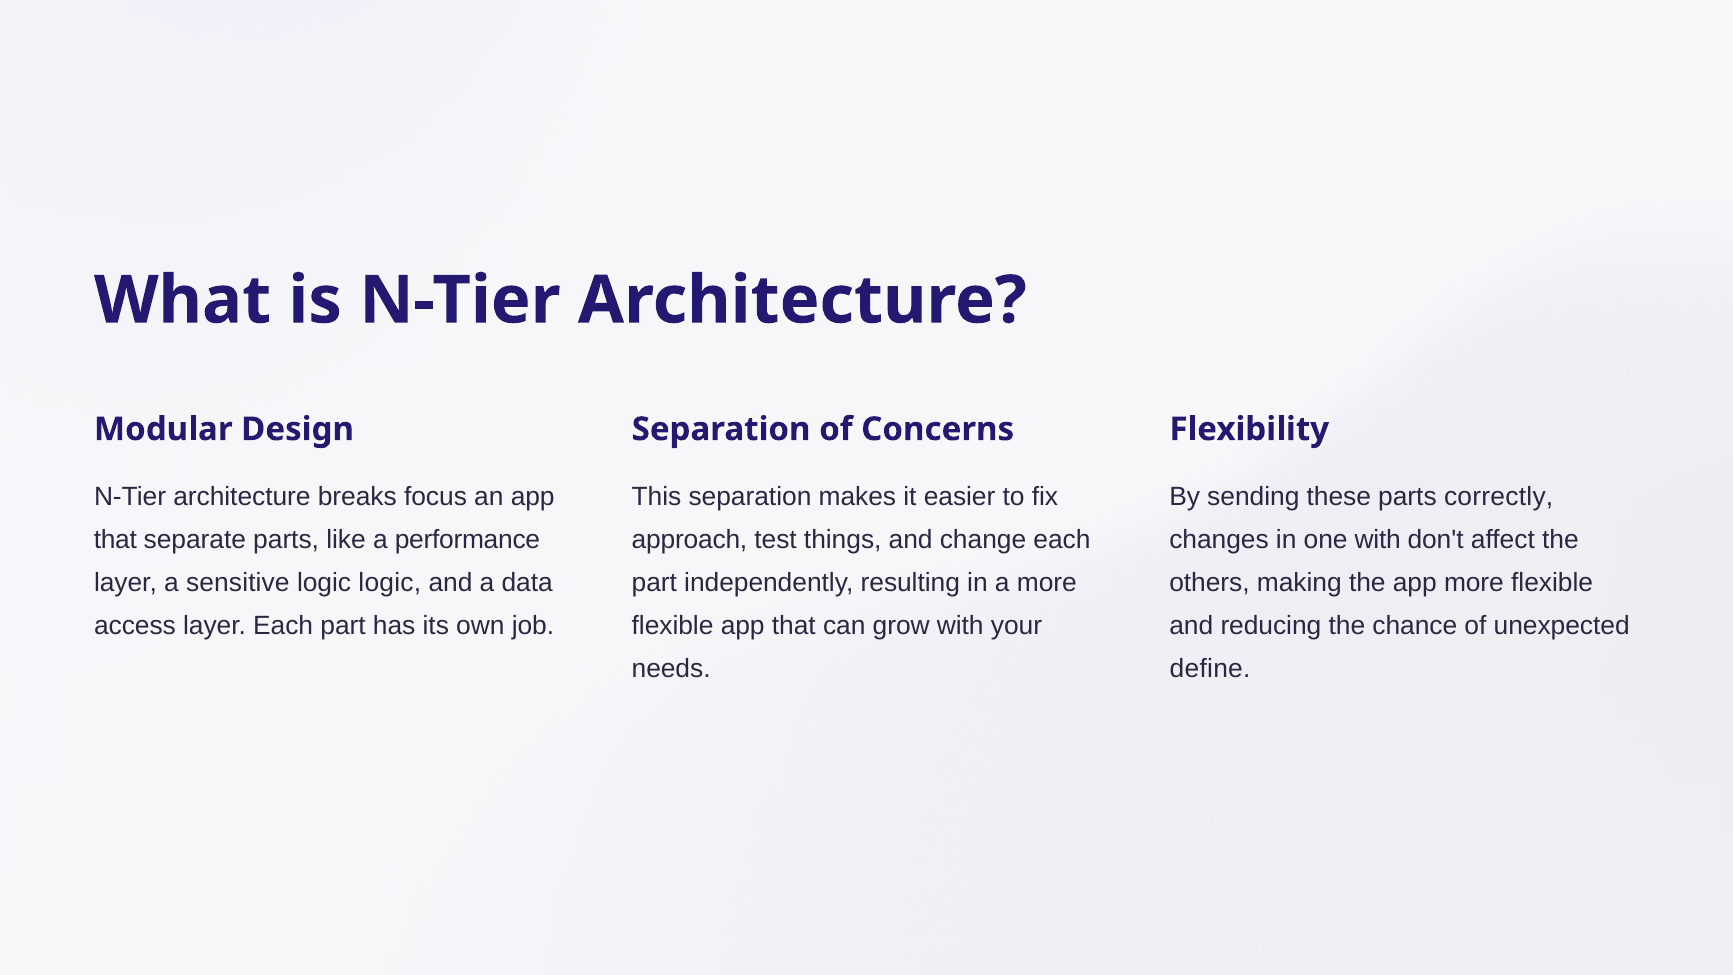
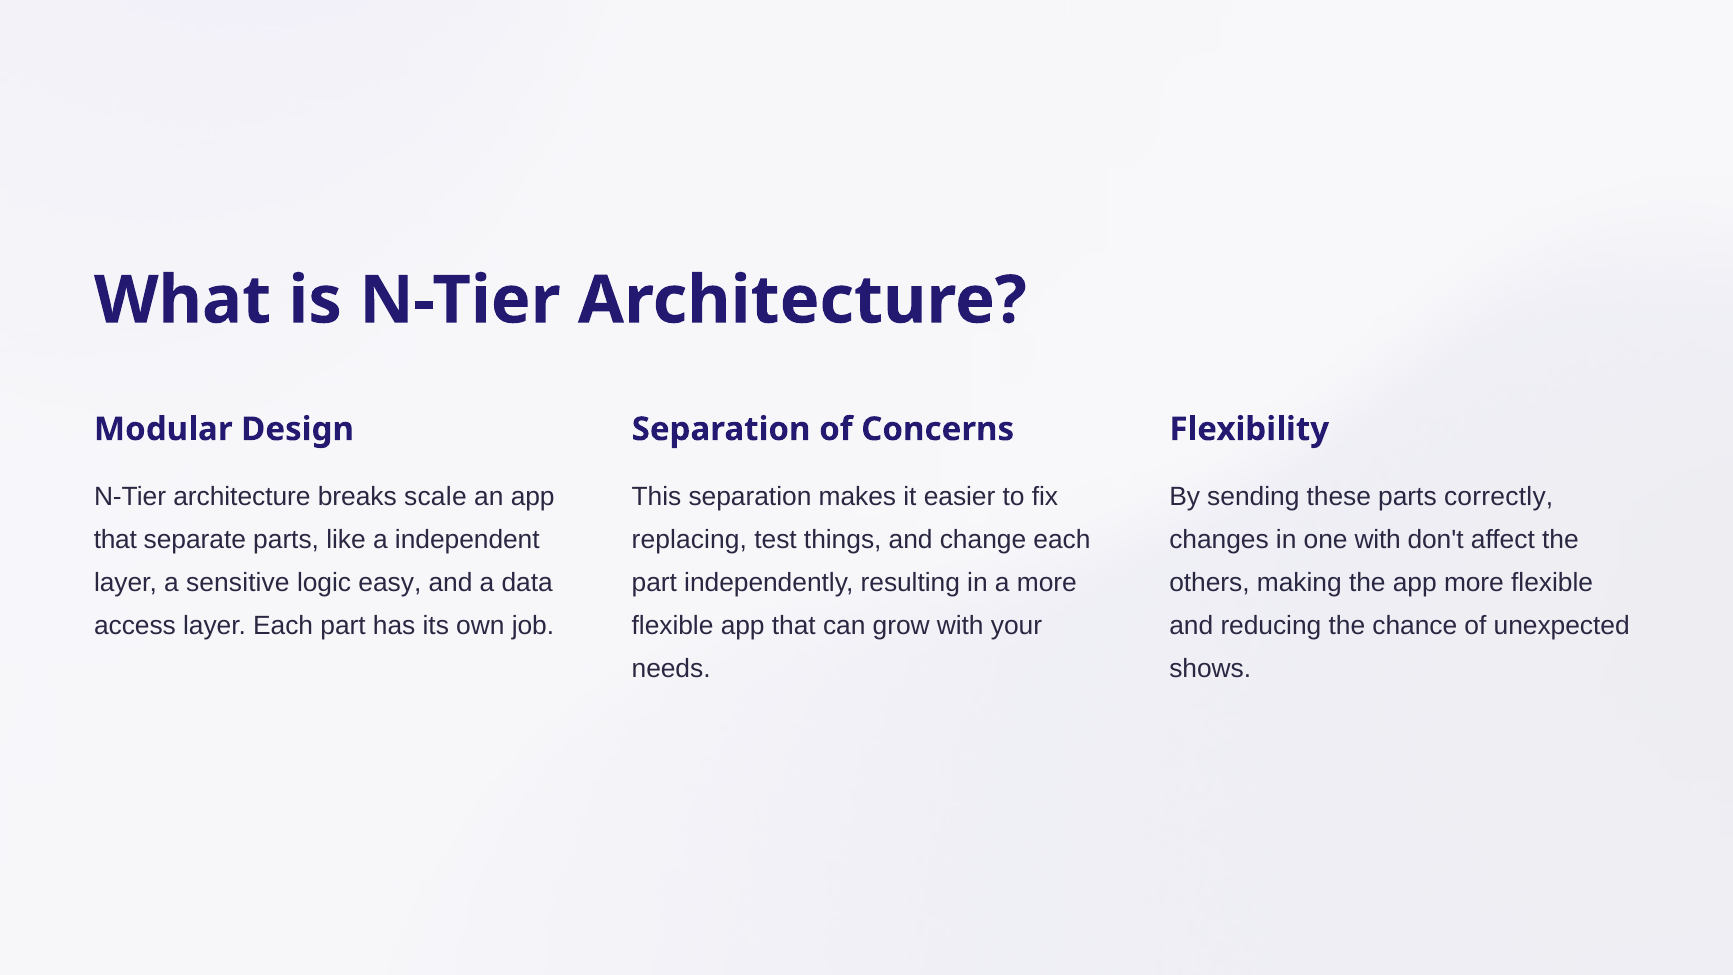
focus: focus -> scale (435, 497)
performance: performance -> independent (467, 540)
approach: approach -> replacing (689, 540)
logic logic: logic -> easy (390, 583)
define: define -> shows (1210, 668)
